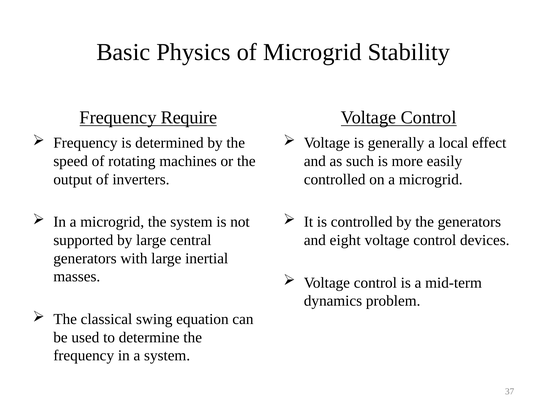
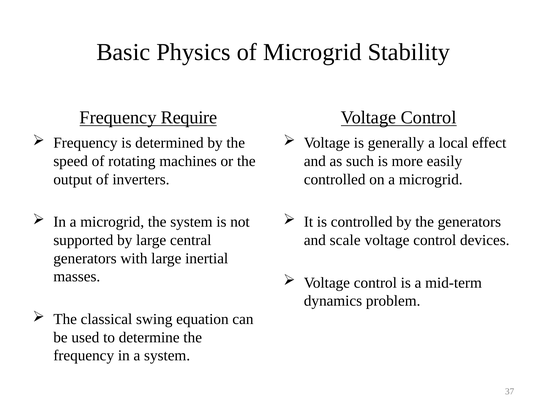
eight: eight -> scale (345, 240)
